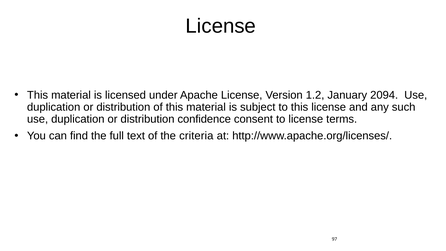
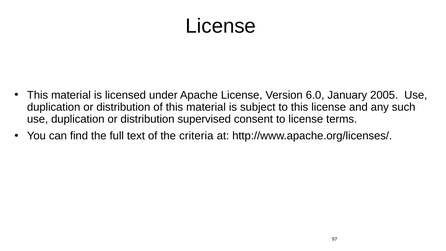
1.2: 1.2 -> 6.0 (315, 95)
2094: 2094 -> 2005 (384, 95)
confidence: confidence -> supervised (204, 119)
